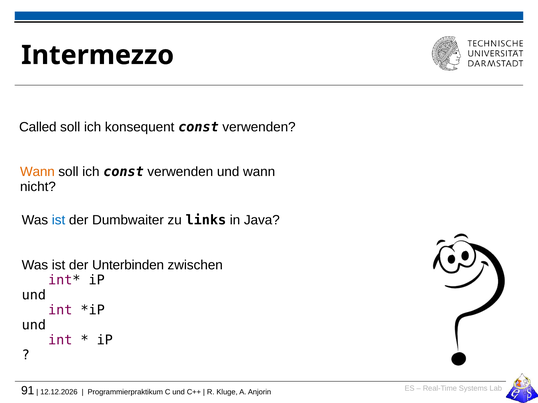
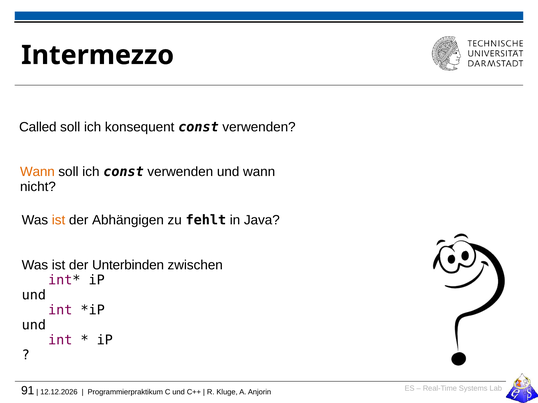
ist colour: blue -> orange (59, 220)
Dumbwaiter: Dumbwaiter -> Abhängigen (128, 220)
links: links -> fehlt (206, 220)
